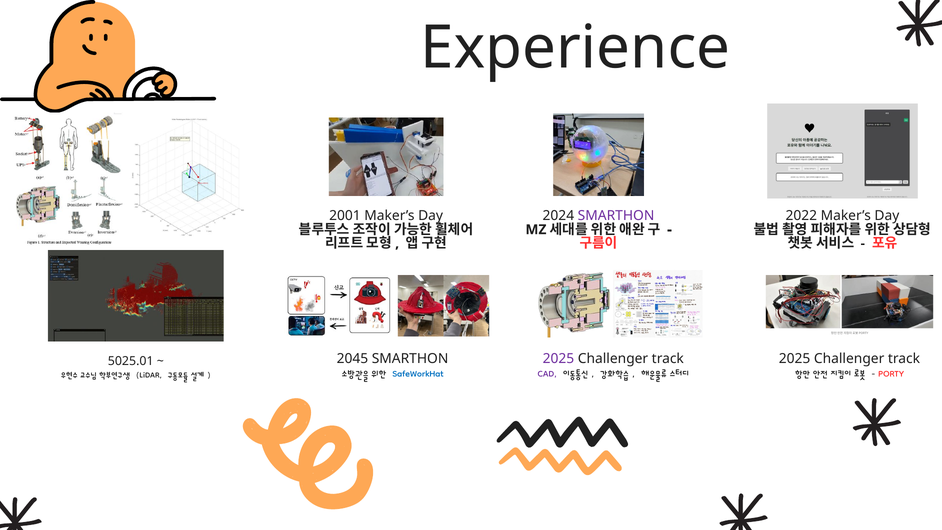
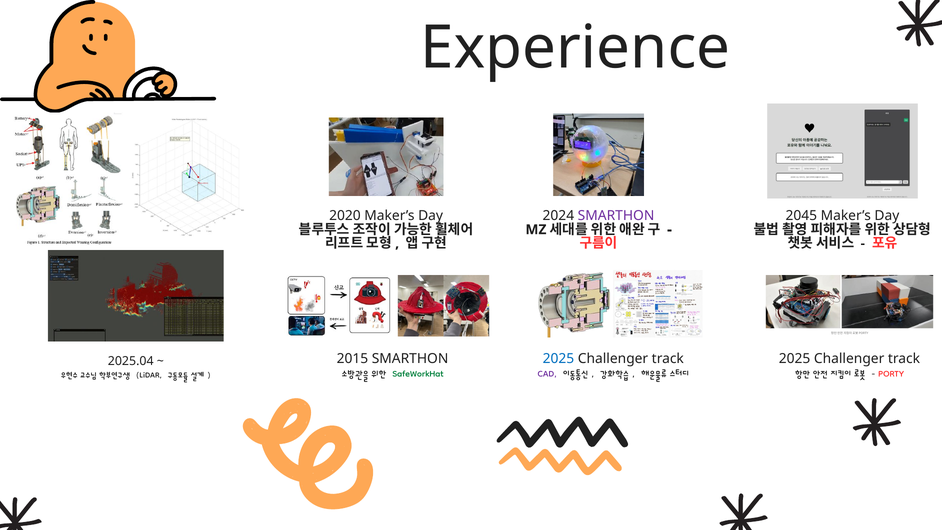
2001: 2001 -> 2020 (345, 216)
2022: 2022 -> 2045 (801, 216)
2045: 2045 -> 2015 (352, 358)
2025 colour: purple -> blue (558, 358)
5025.01: 5025.01 -> 2025.04 (131, 361)
SafeWorkHat colour: blue -> green (418, 372)
